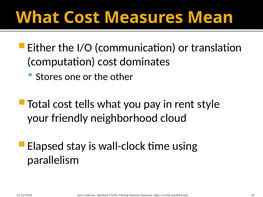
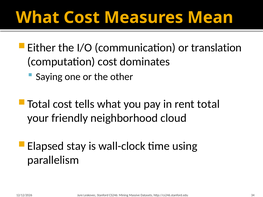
Stores: Stores -> Saying (49, 77)
style: style -> total (208, 104)
